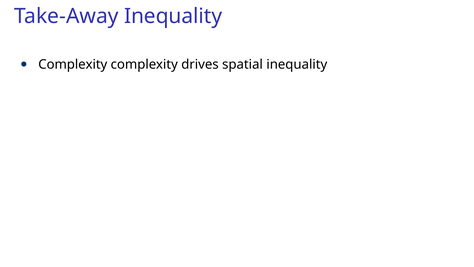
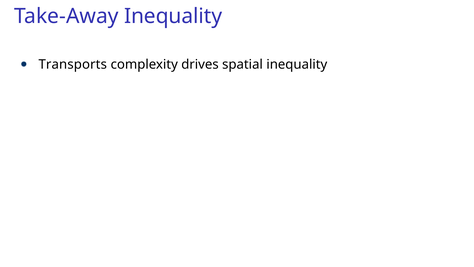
Complexity: Complexity -> Transports (73, 65)
